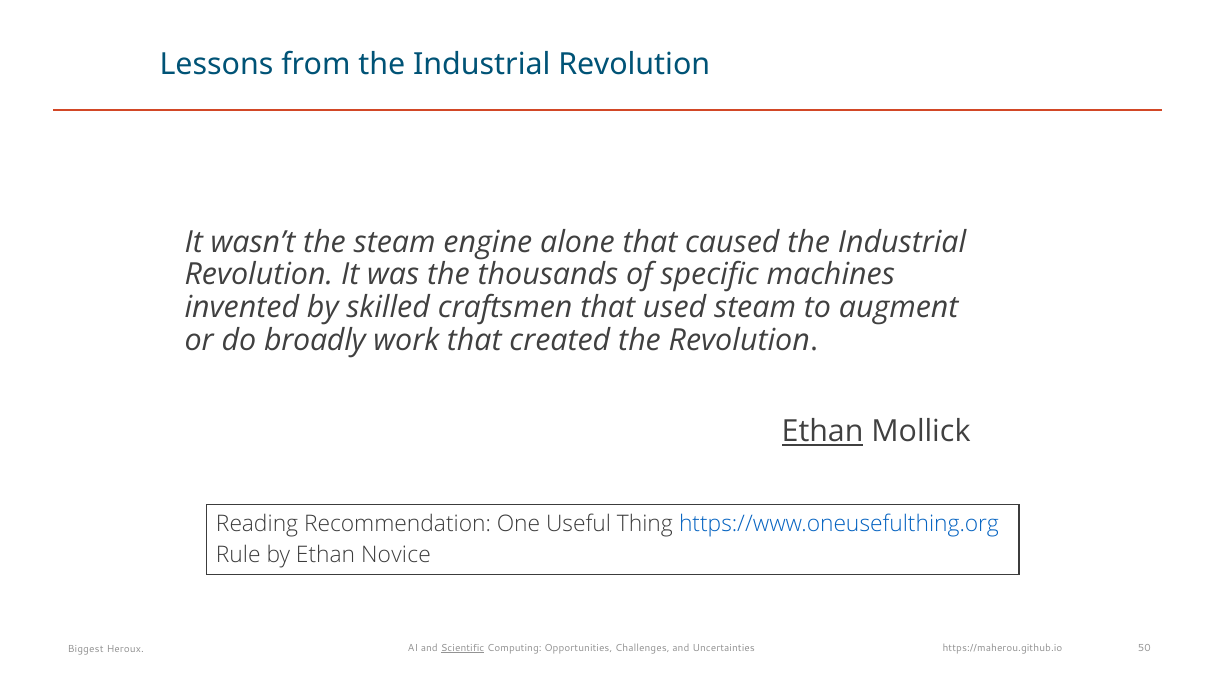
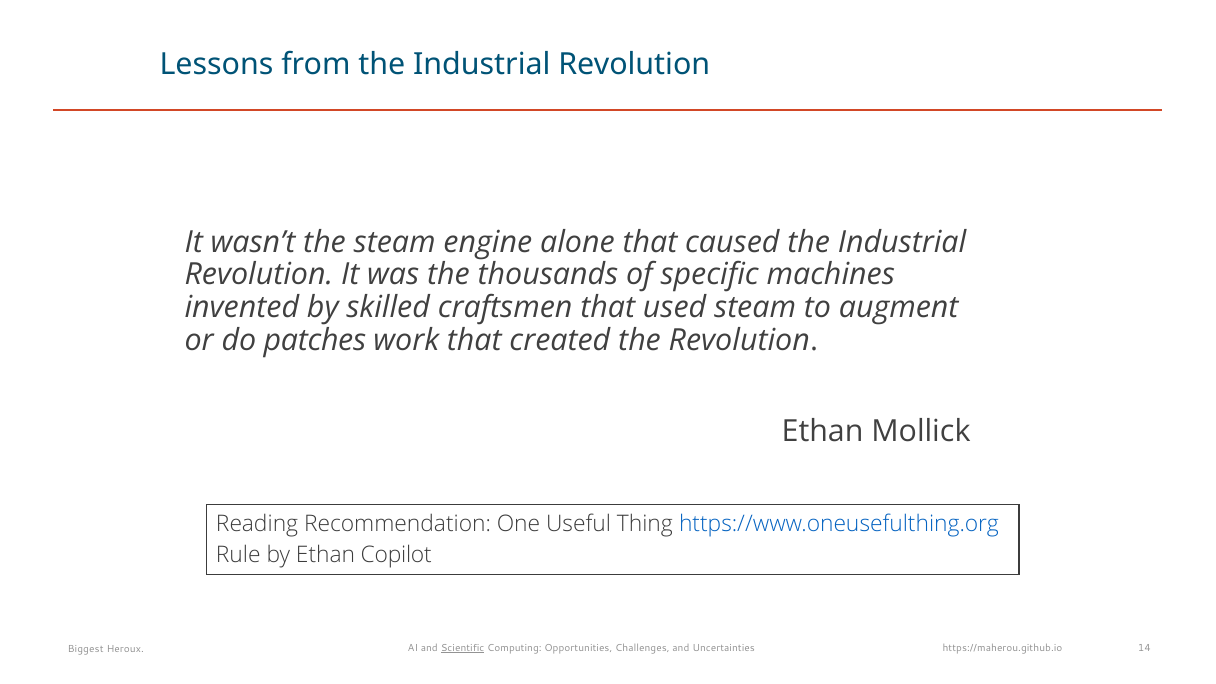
broadly: broadly -> patches (315, 341)
Ethan underline: present -> none (823, 432)
Novice: Novice -> Copilot (396, 555)
50: 50 -> 14 (1144, 648)
